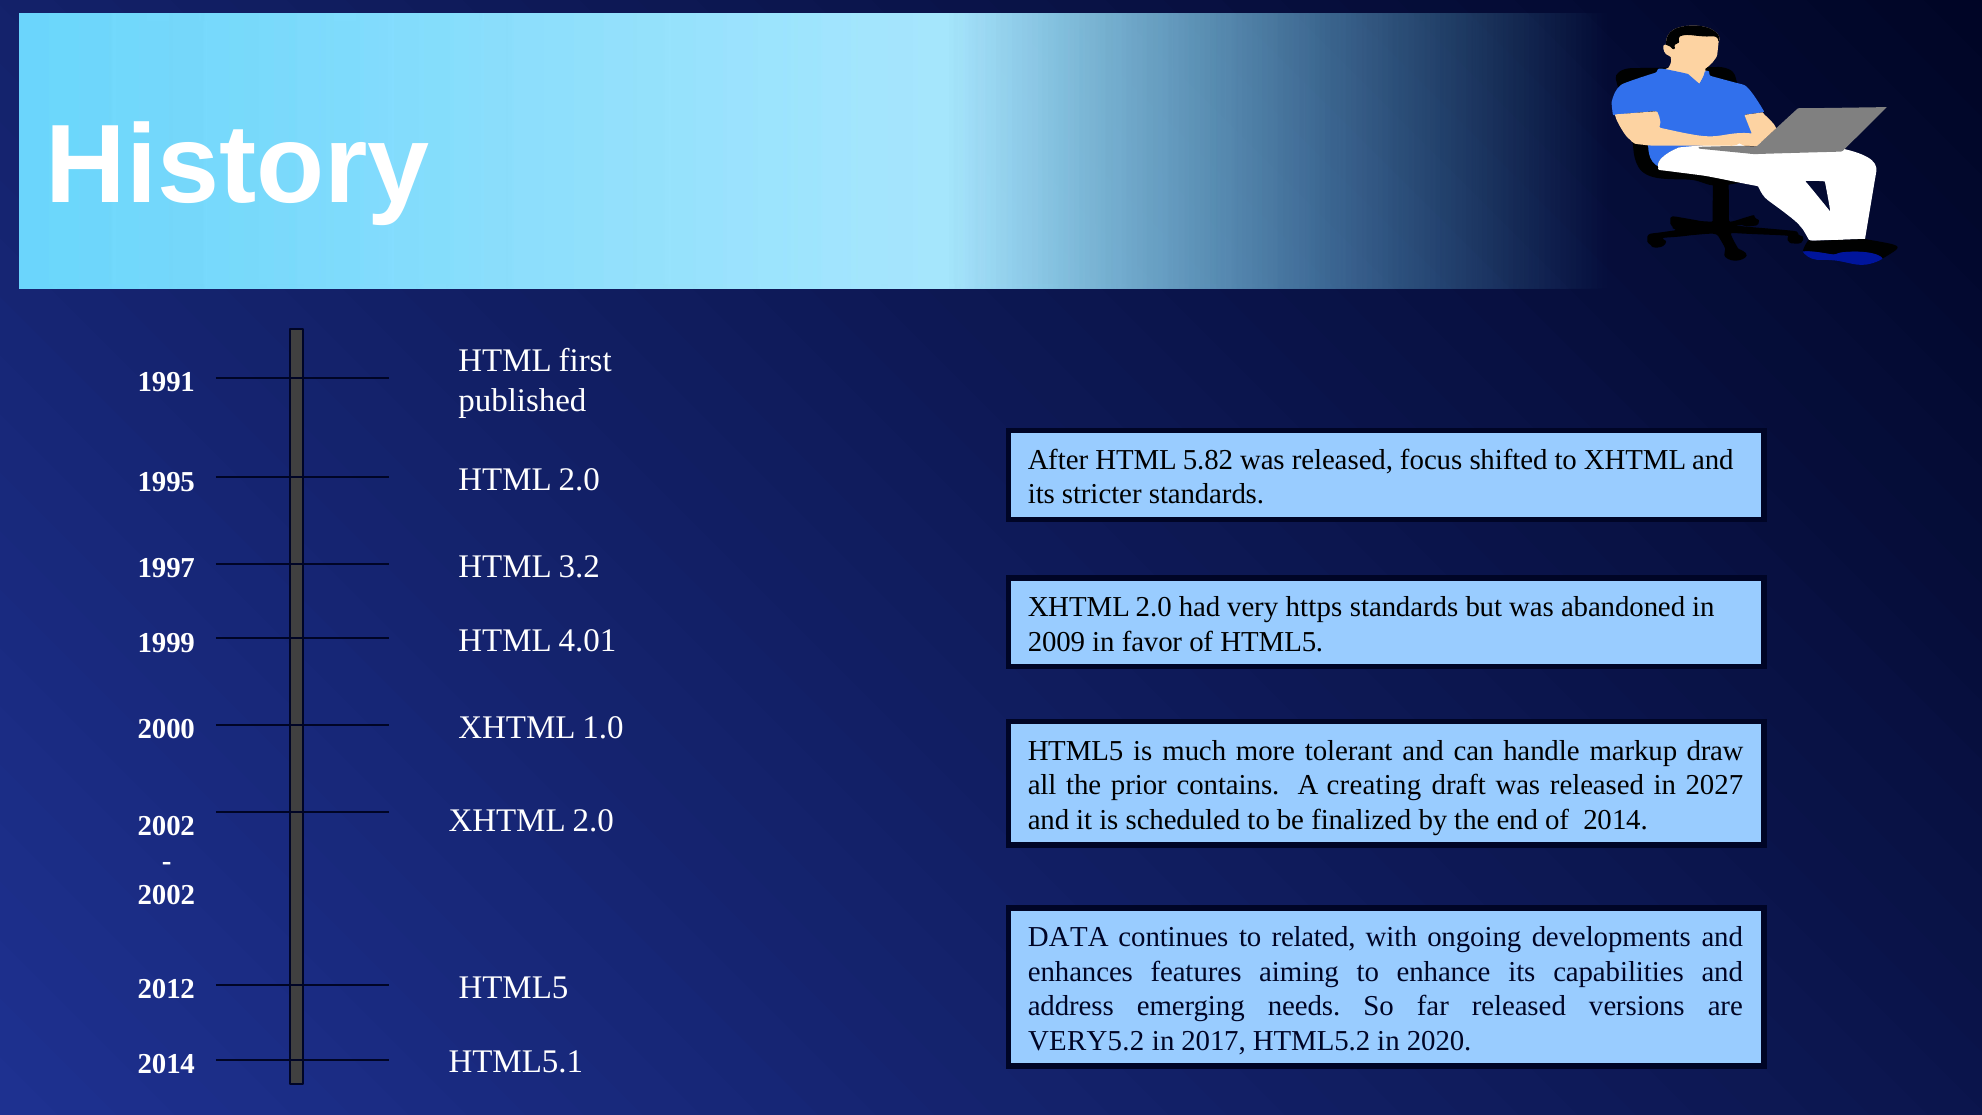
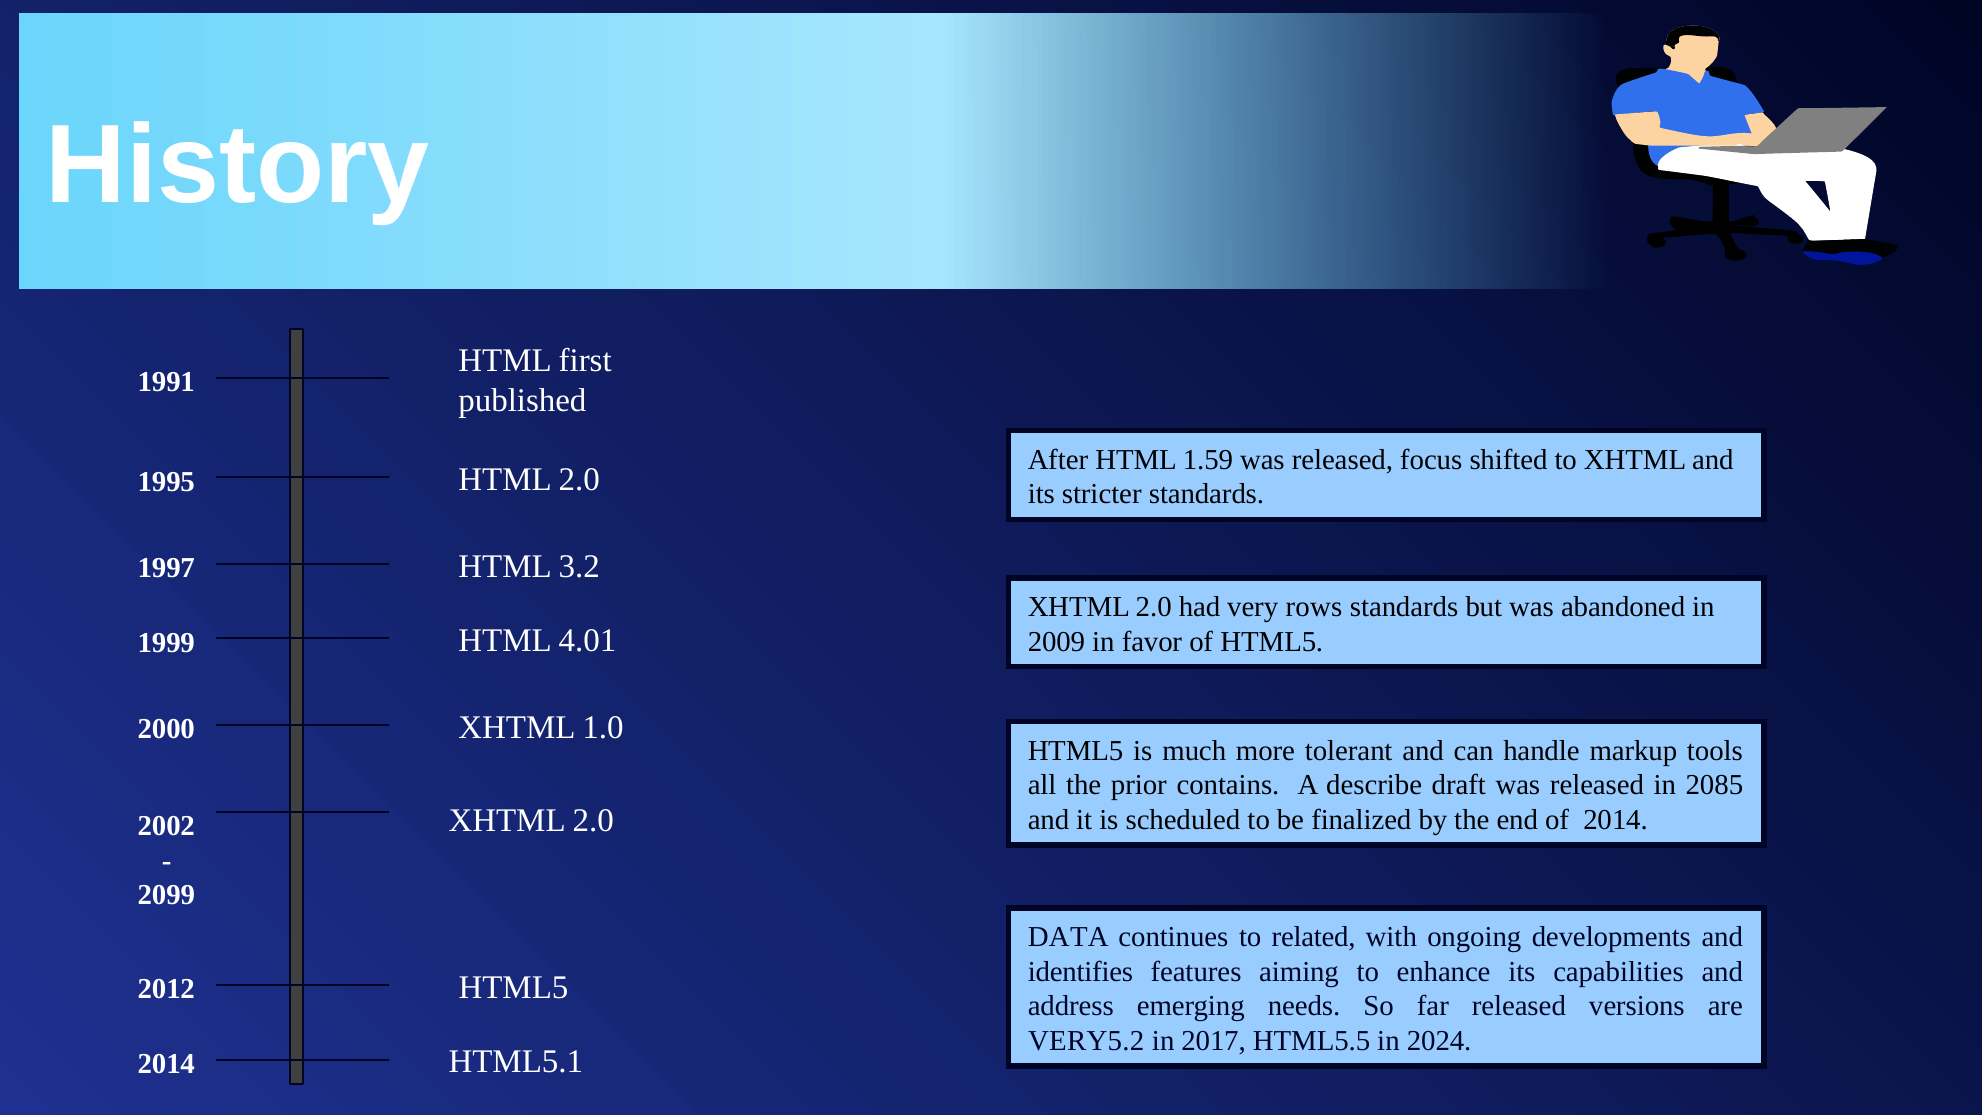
5.82: 5.82 -> 1.59 (1208, 460)
https: https -> rows (1314, 607)
draw: draw -> tools (1715, 751)
creating: creating -> describe (1374, 785)
2027: 2027 -> 2085 (1714, 785)
2002: 2002 -> 2099 (166, 895)
enhances: enhances -> identifies (1080, 971)
HTML5.2: HTML5.2 -> HTML5.5 (1312, 1041)
2020: 2020 -> 2024 (1439, 1041)
